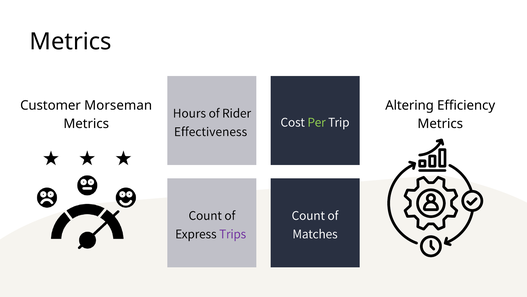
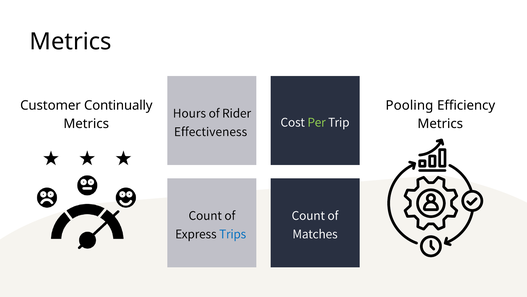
Morseman: Morseman -> Continually (118, 105)
Altering: Altering -> Pooling (409, 105)
Trips colour: purple -> blue (233, 234)
